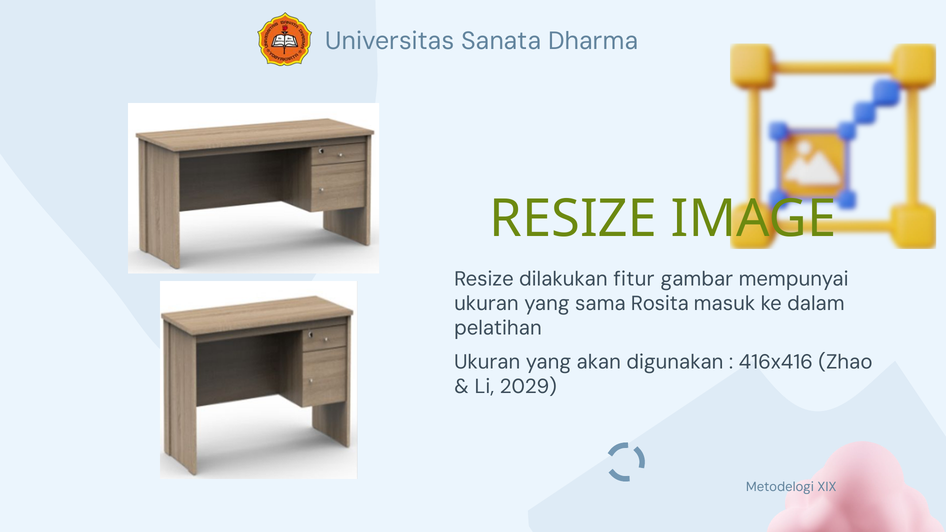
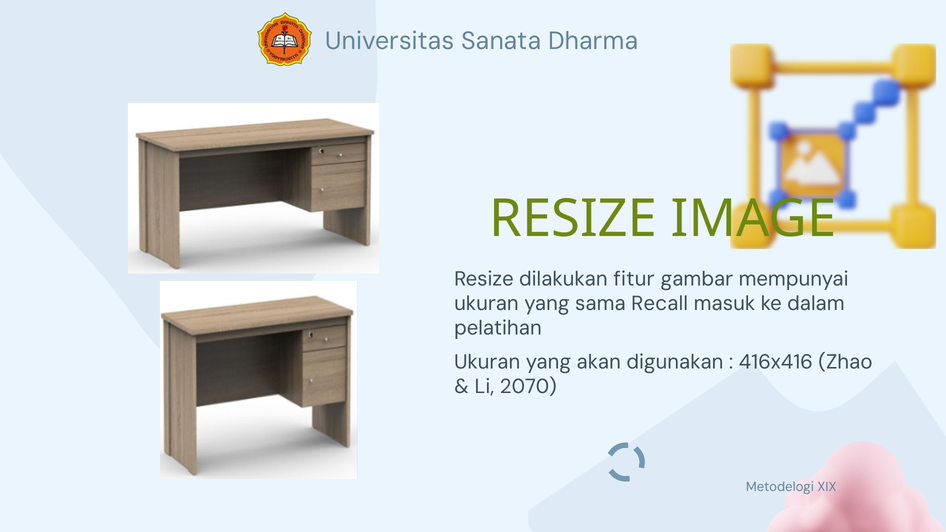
Rosita: Rosita -> Recall (660, 304)
2029: 2029 -> 2070 (528, 387)
